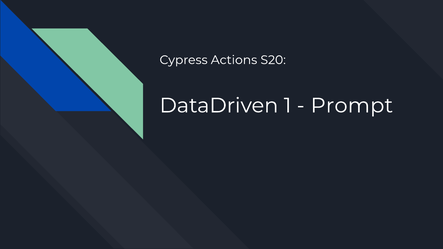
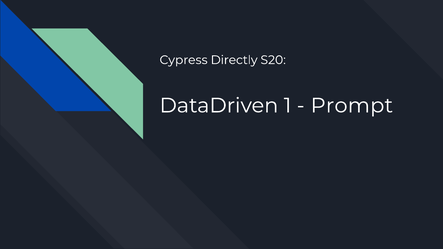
Actions: Actions -> Directly (234, 60)
